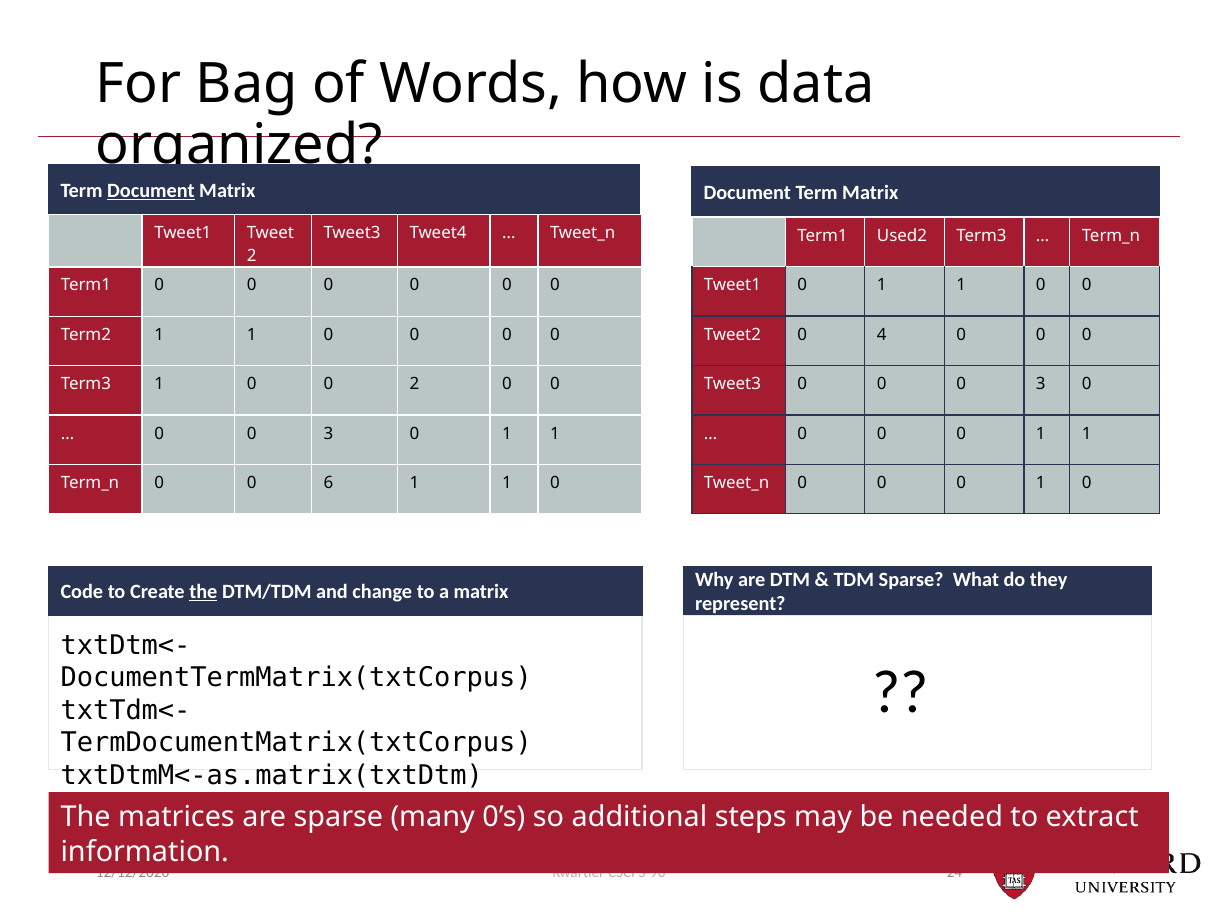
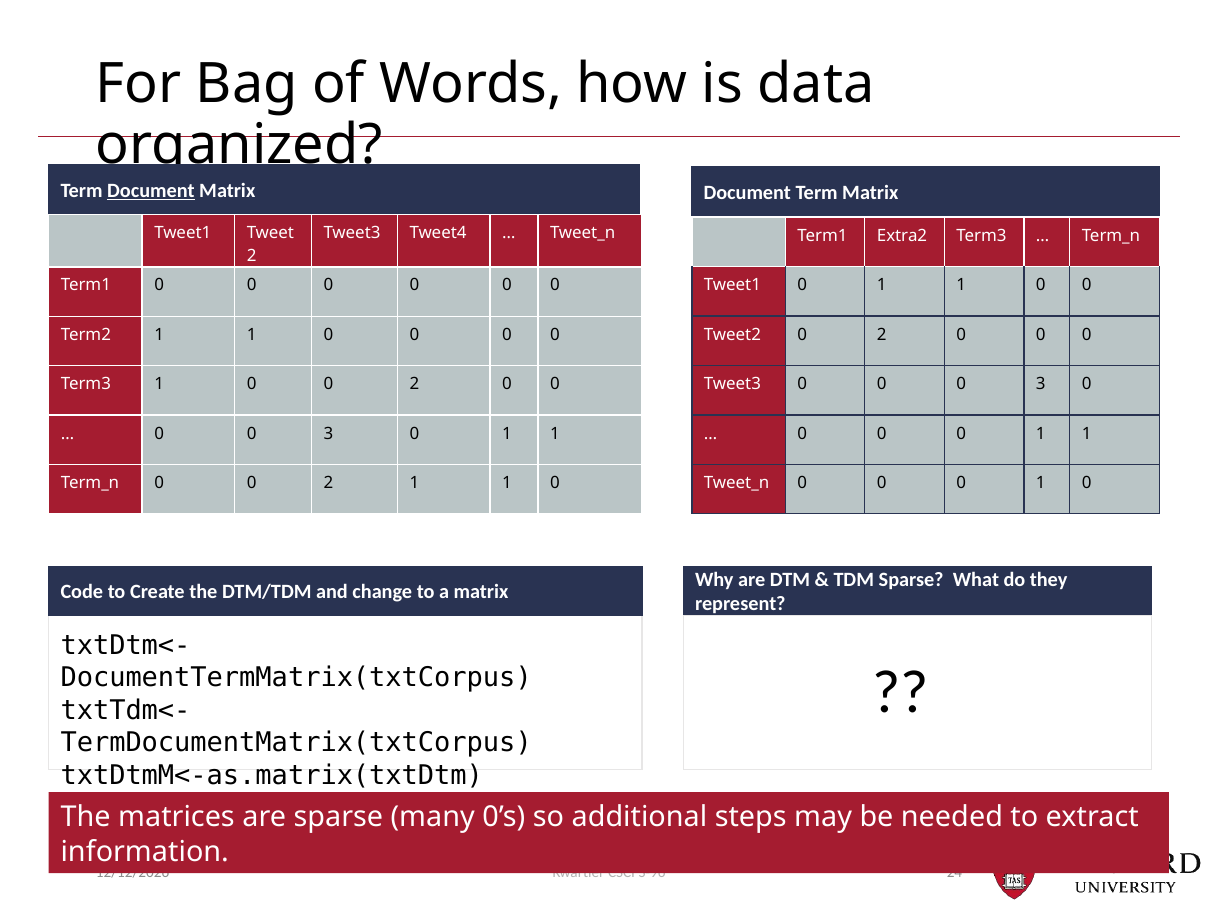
Used2: Used2 -> Extra2 (902, 236)
Tweet2 0 4: 4 -> 2 (882, 334)
6: 6 -> 2 (328, 483)
the underline: present -> none (203, 592)
